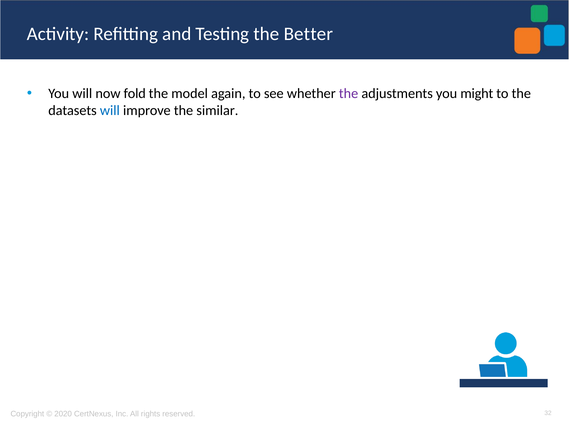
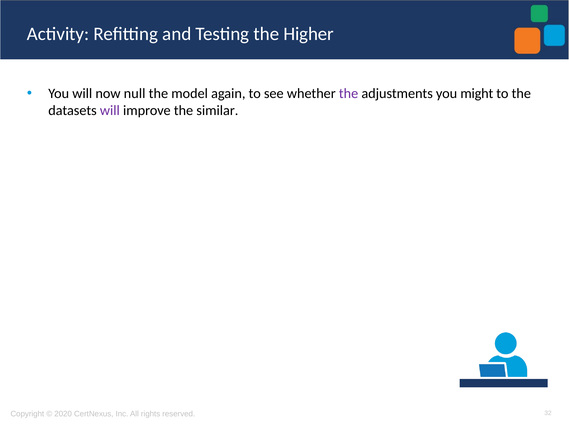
Better: Better -> Higher (309, 34)
fold: fold -> null (135, 93)
will colour: blue -> purple (110, 110)
